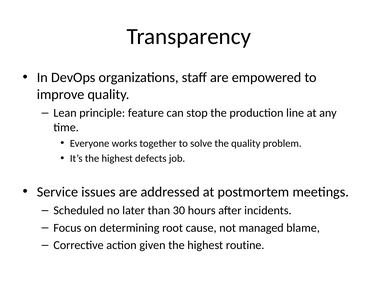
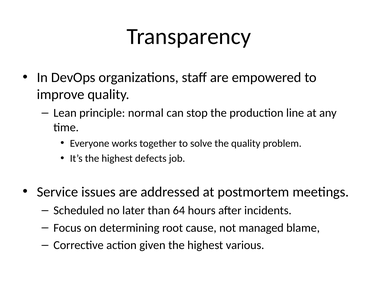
feature: feature -> normal (146, 113)
30: 30 -> 64 (179, 211)
routine: routine -> various (245, 246)
